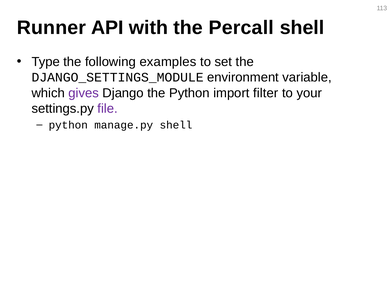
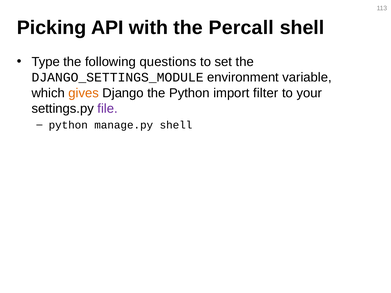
Runner: Runner -> Picking (52, 28)
examples: examples -> questions (168, 62)
gives colour: purple -> orange (84, 93)
